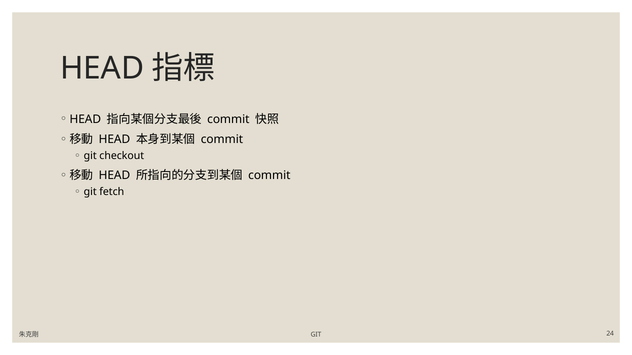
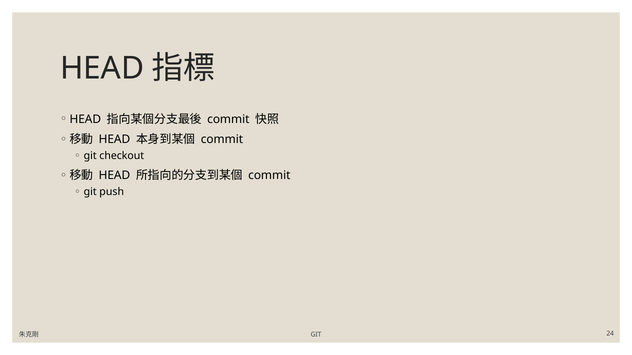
fetch: fetch -> push (112, 192)
